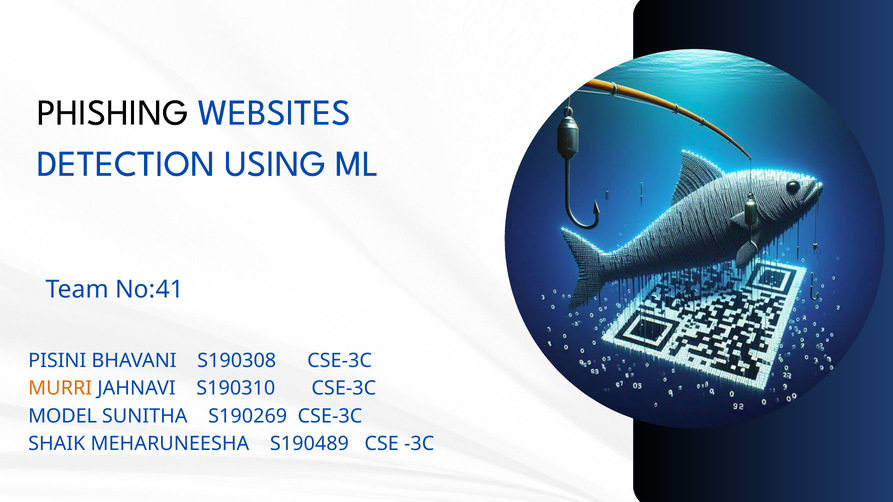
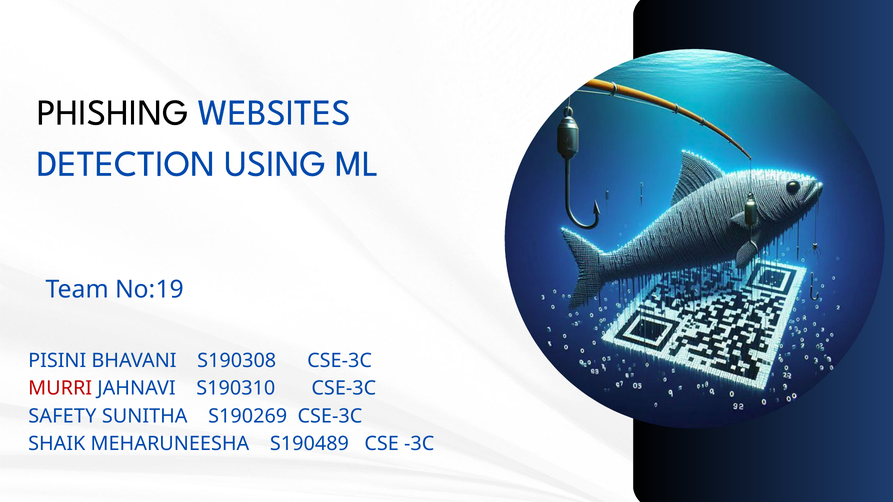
No:41: No:41 -> No:19 (150, 290)
MURRI colour: orange -> red (60, 388)
MODEL: MODEL -> SAFETY (62, 416)
